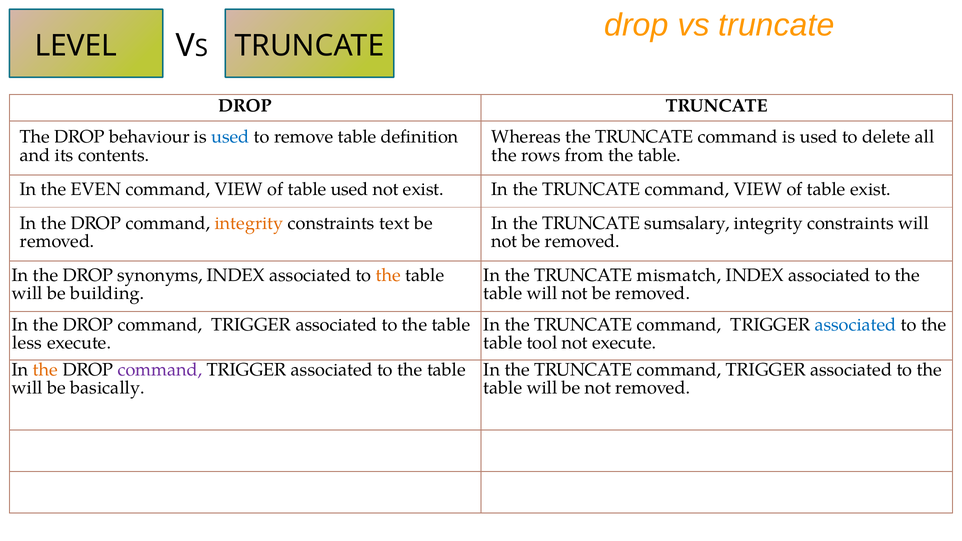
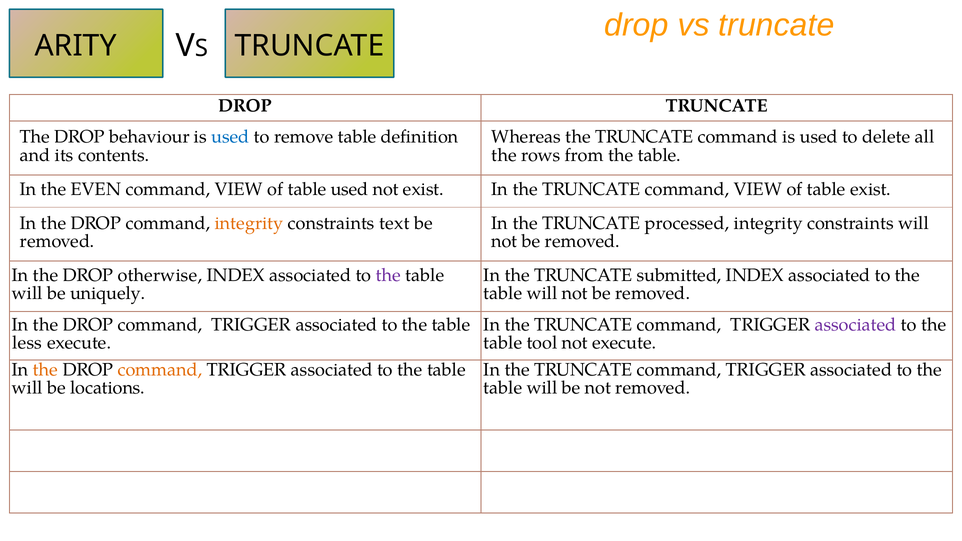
LEVEL: LEVEL -> ARITY (76, 46)
sumsalary: sumsalary -> processed (687, 223)
synonyms: synonyms -> otherwise (160, 275)
the colour: orange -> purple (388, 275)
mismatch: mismatch -> submitted (679, 275)
building: building -> uniquely (108, 294)
associated colour: blue -> purple (856, 325)
command colour: purple -> orange (160, 370)
basically: basically -> locations (108, 388)
